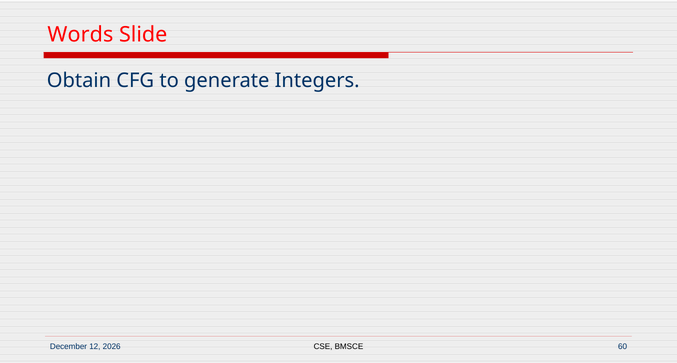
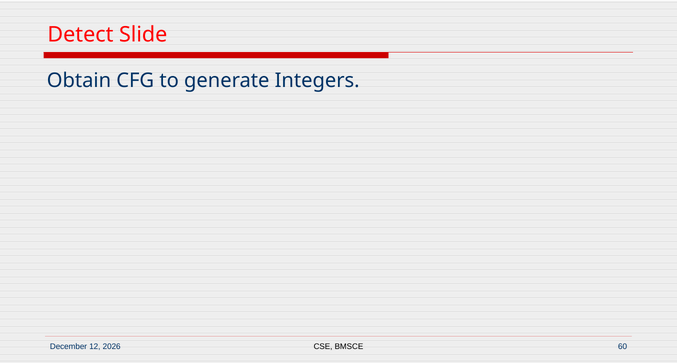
Words: Words -> Detect (80, 35)
